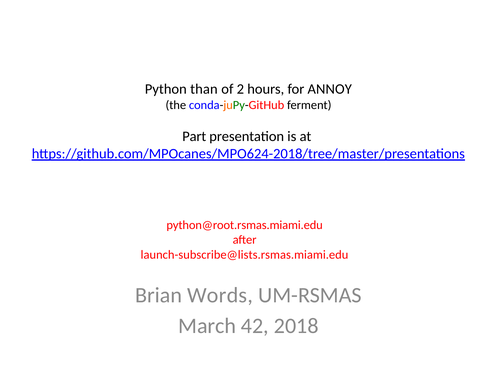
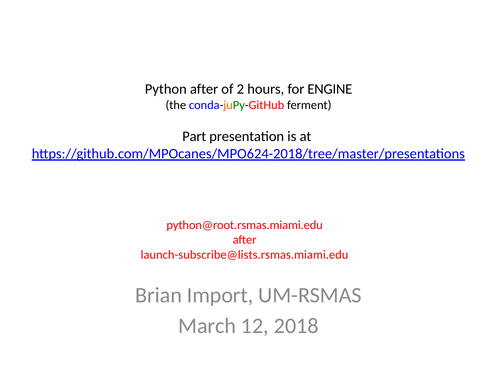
Python than: than -> after (204, 89)
ANNOY: ANNOY -> ENGINE (330, 89)
Words: Words -> Import (220, 296)
42: 42 -> 12 (255, 327)
